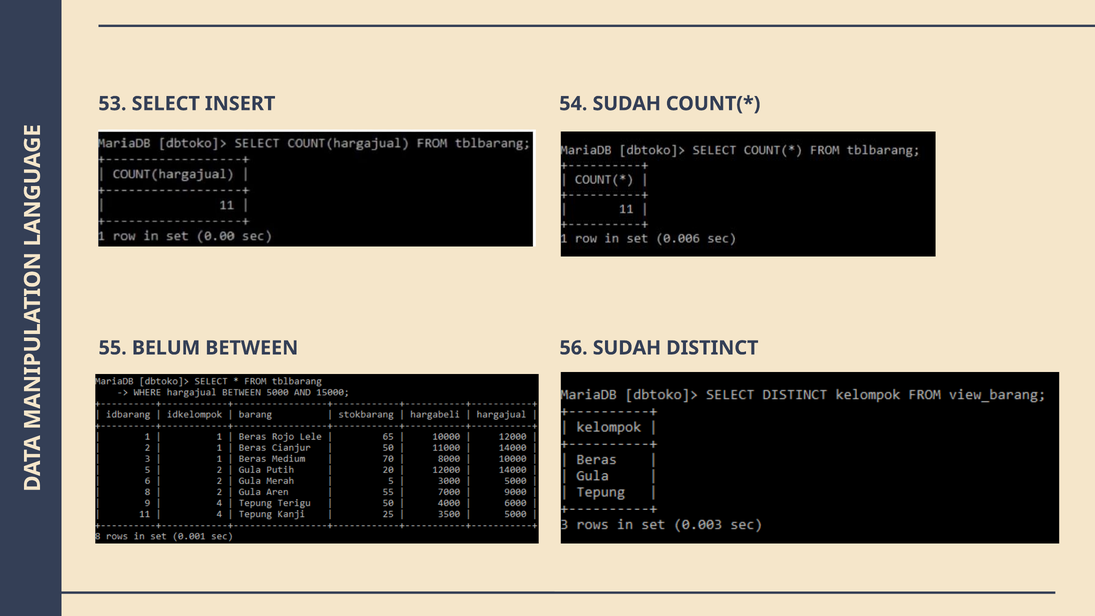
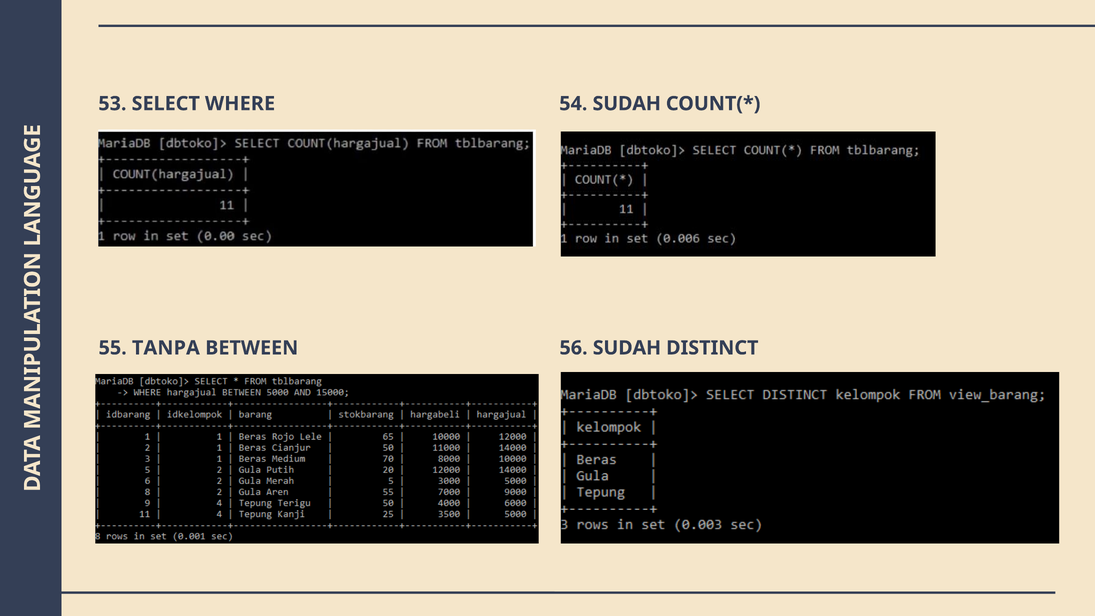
INSERT: INSERT -> WHERE (240, 104)
BELUM: BELUM -> TANPA (166, 348)
